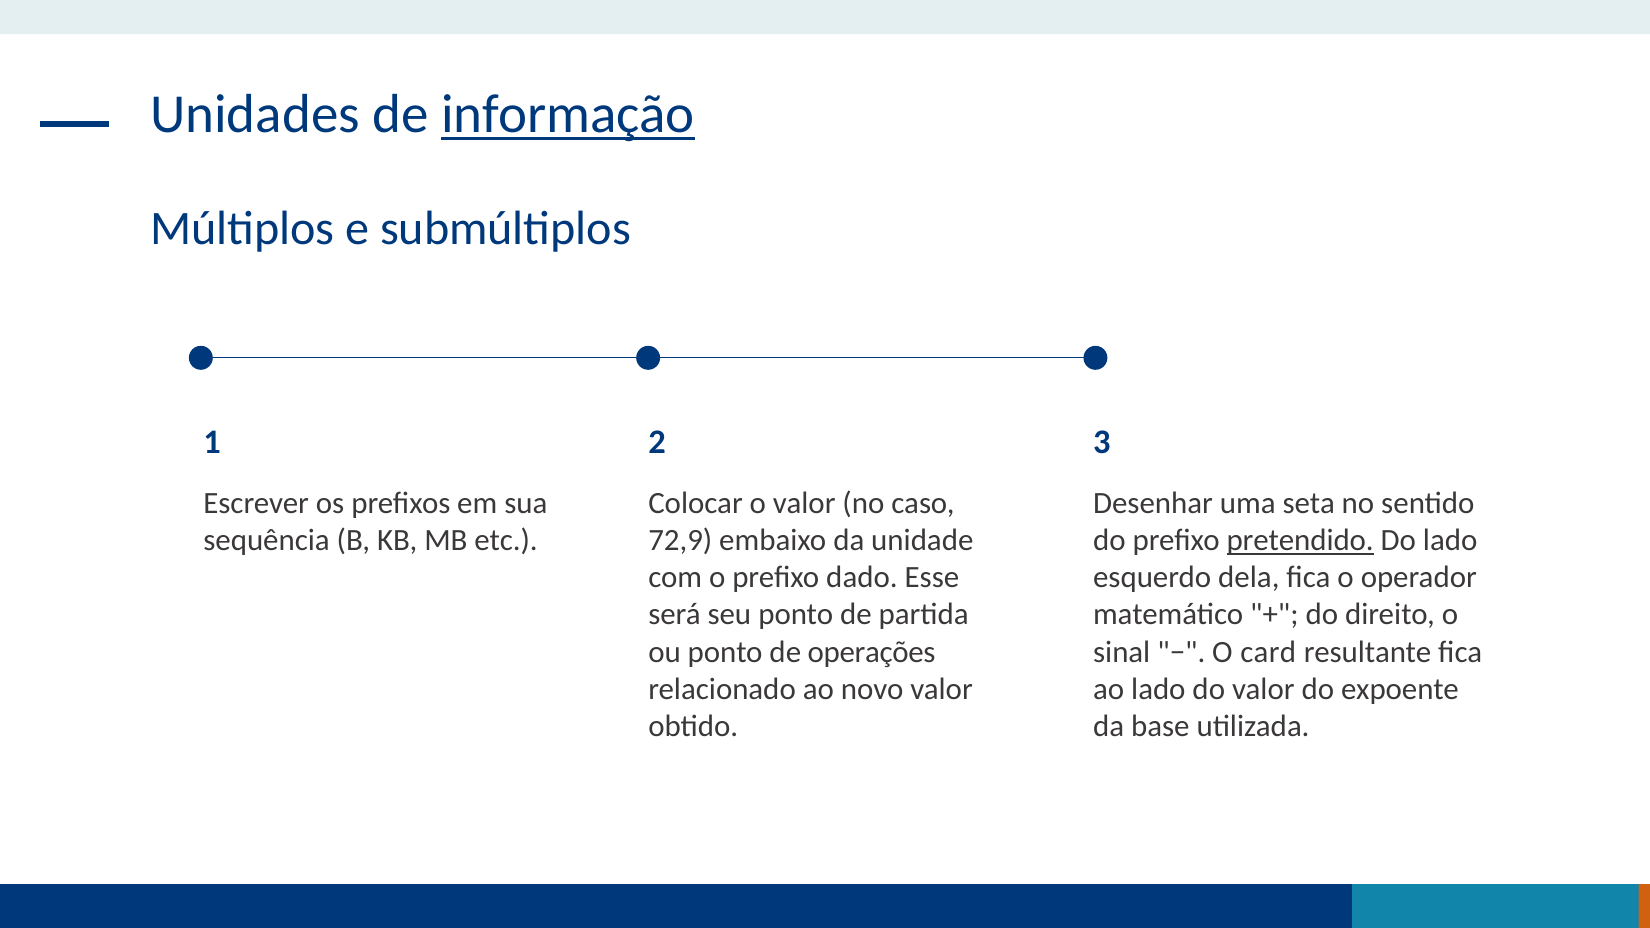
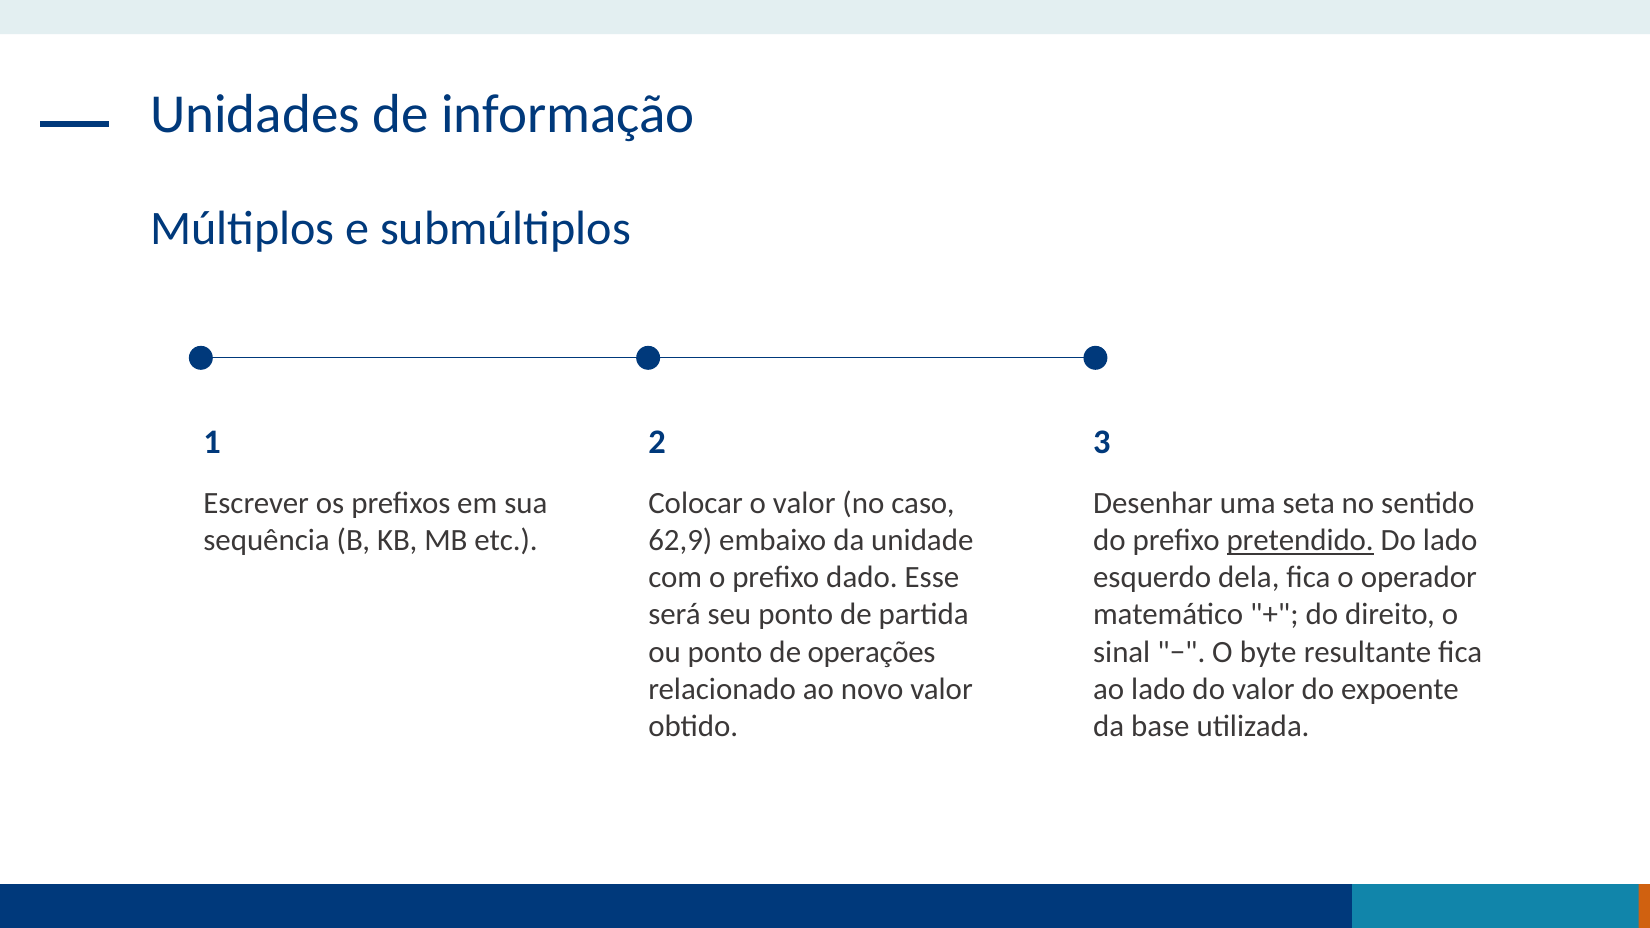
informação underline: present -> none (568, 115)
72,9: 72,9 -> 62,9 (680, 541)
card: card -> byte (1268, 652)
